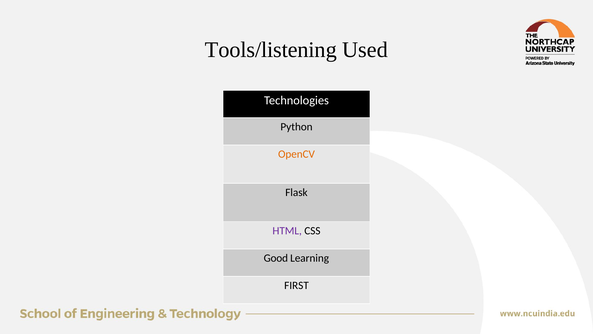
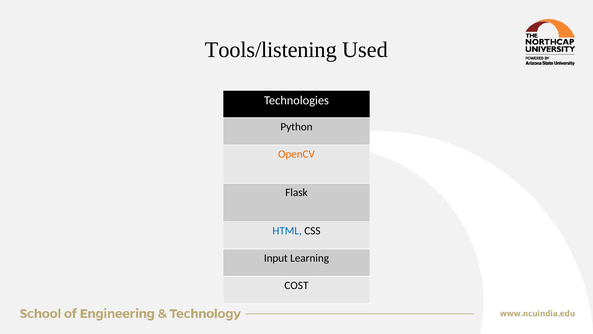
HTML colour: purple -> blue (287, 230)
Good: Good -> Input (276, 258)
FIRST: FIRST -> COST (296, 285)
